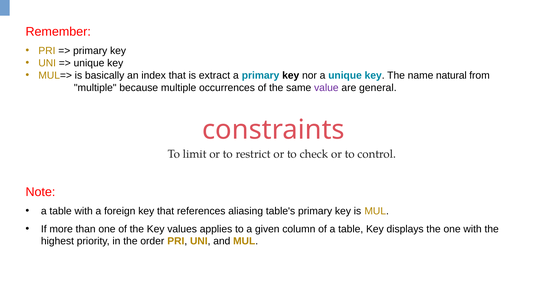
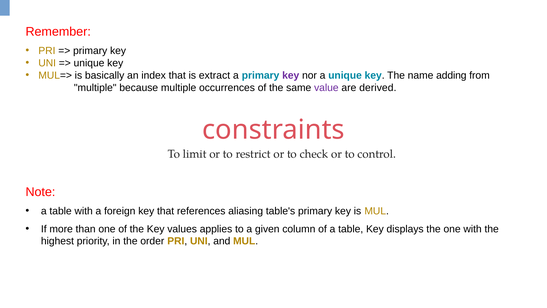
key colour: black -> purple (291, 75)
natural: natural -> adding (451, 75)
general: general -> derived (378, 88)
